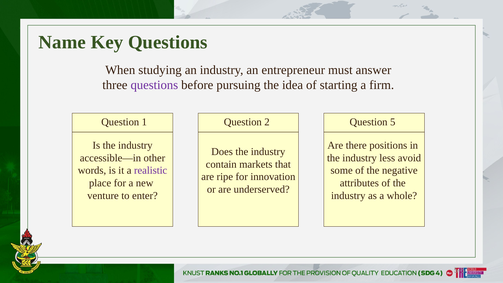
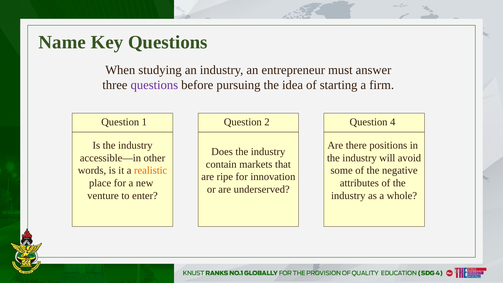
5: 5 -> 4 (393, 122)
less: less -> will (387, 158)
realistic colour: purple -> orange (151, 170)
